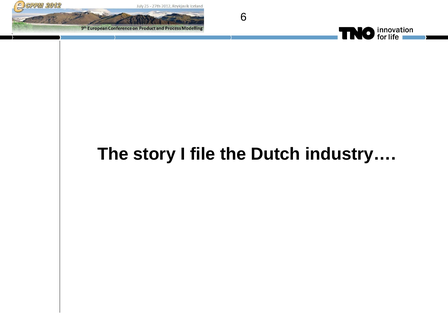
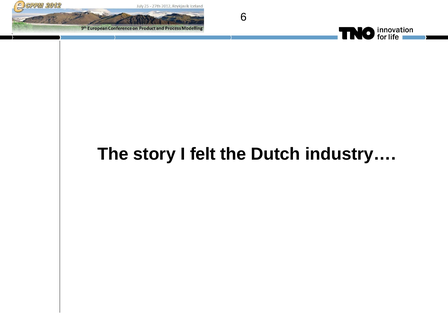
file: file -> felt (203, 154)
